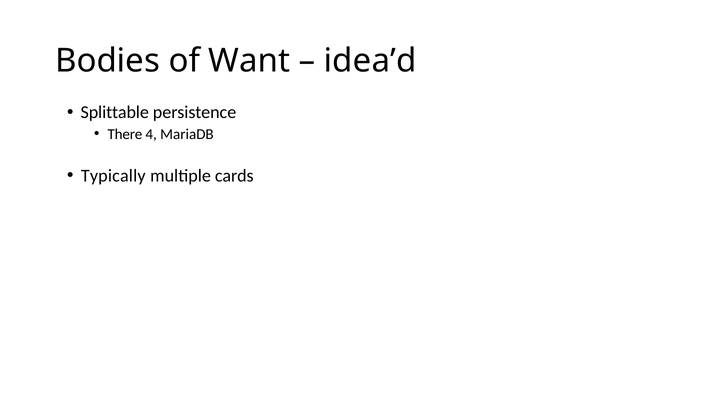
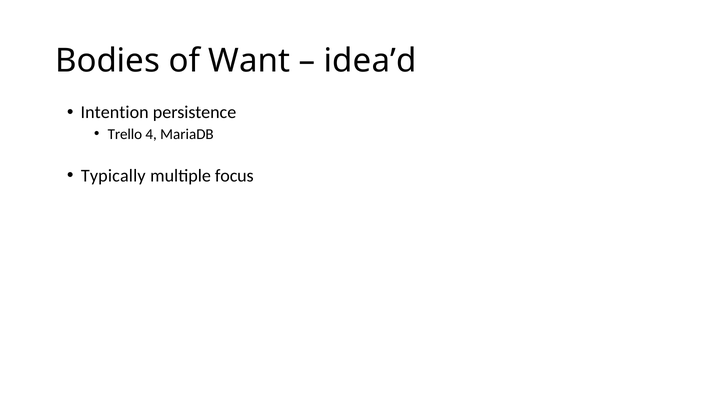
Splittable: Splittable -> Intention (115, 112)
There: There -> Trello (125, 134)
cards: cards -> focus (234, 176)
